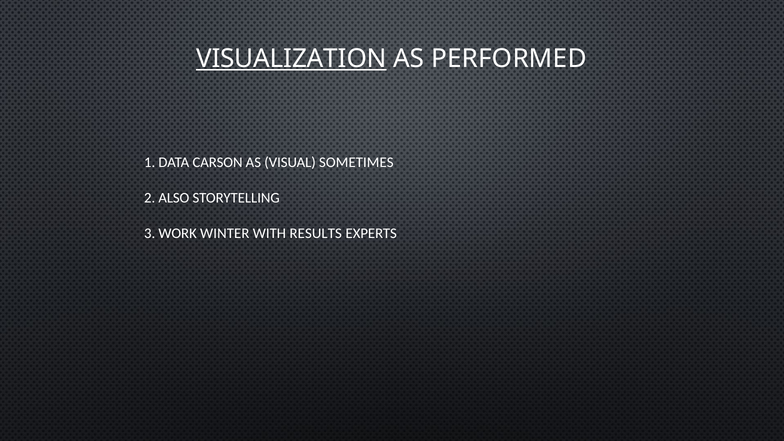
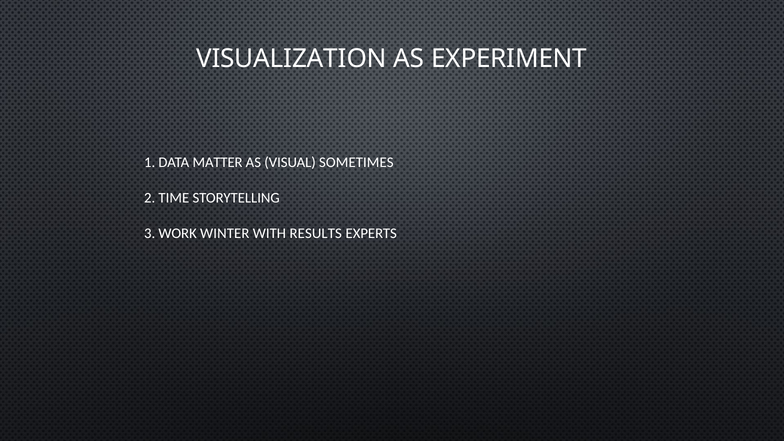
VISUALIZATION underline: present -> none (291, 58)
PERFORMED: PERFORMED -> EXPERIMENT (509, 58)
CARSON: CARSON -> MATTER (218, 163)
ALSO: ALSO -> TIME (174, 198)
